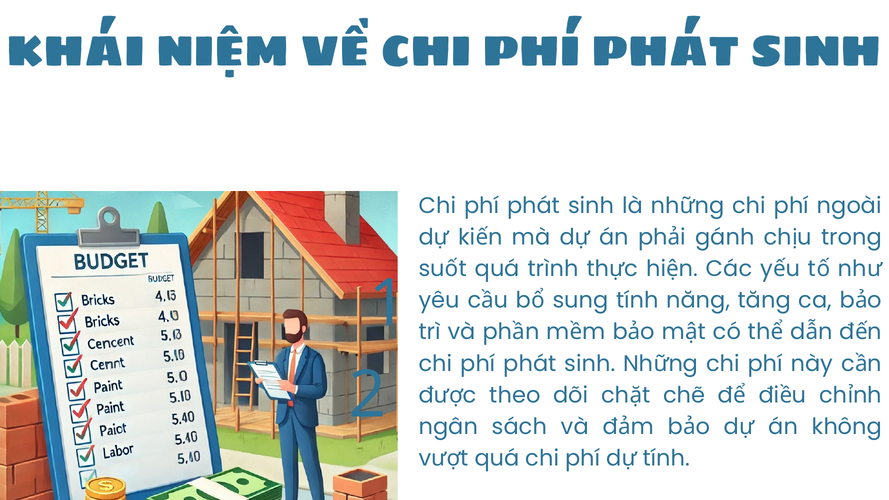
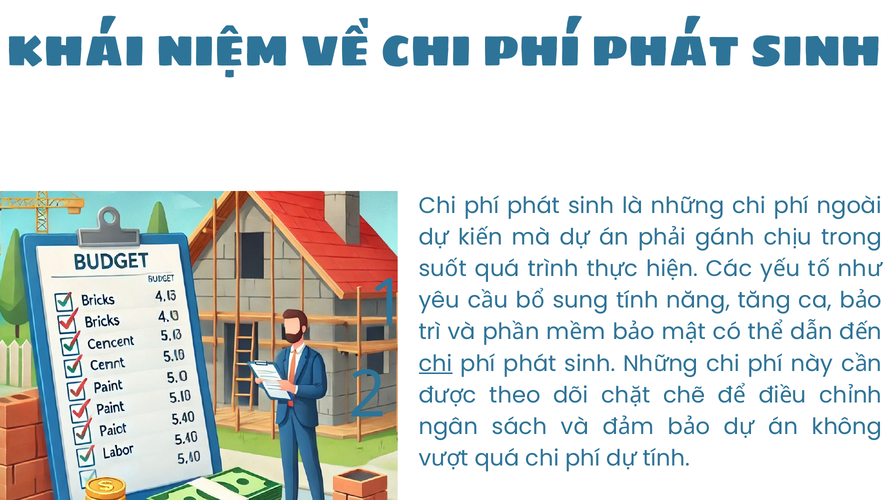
chi underline: none -> present (436, 364)
